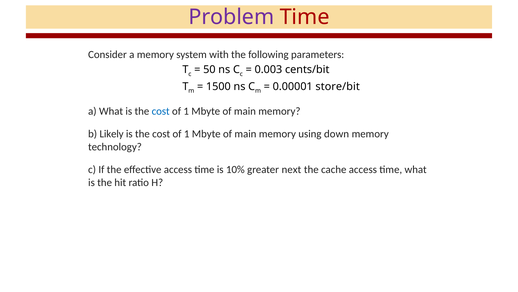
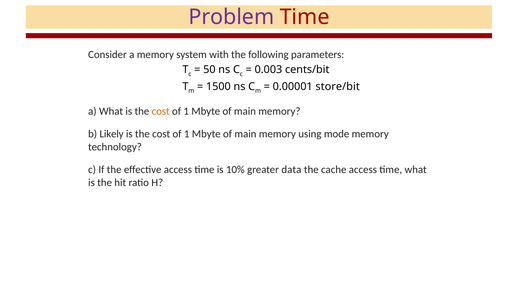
cost colour: blue -> orange (161, 111)
down: down -> mode (337, 134)
next: next -> data (291, 169)
